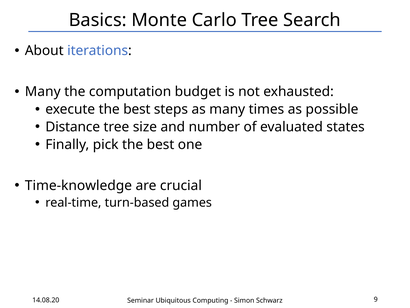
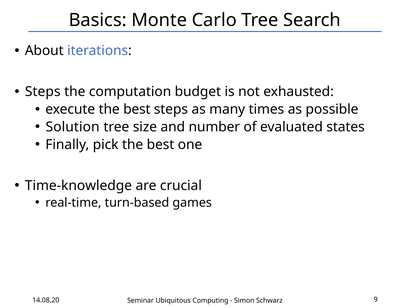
Many: Many -> Steps (43, 92)
Distance: Distance -> Solution (73, 127)
